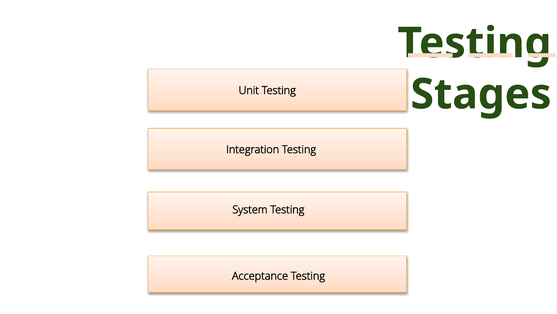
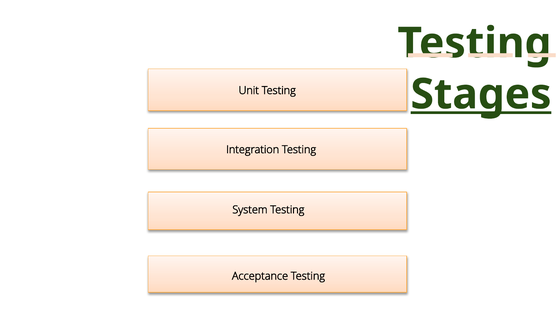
Stages underline: none -> present (481, 94)
